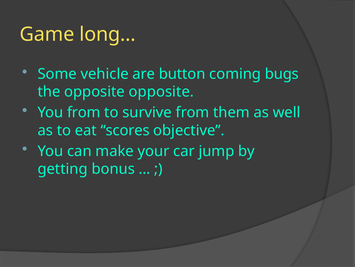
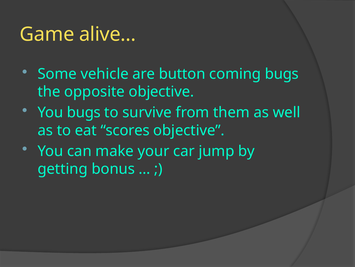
long…: long… -> alive… (108, 34)
opposite opposite: opposite -> objective (161, 92)
You from: from -> bugs (84, 112)
